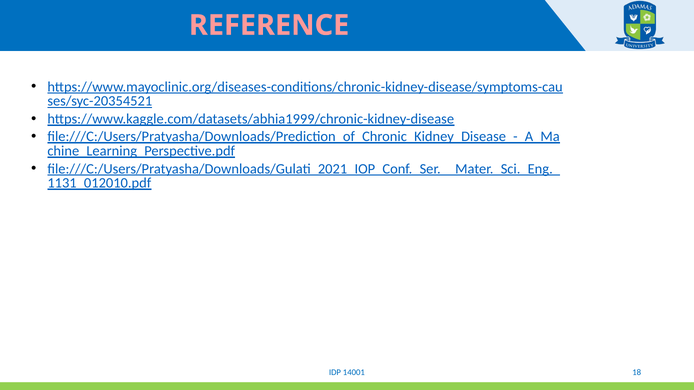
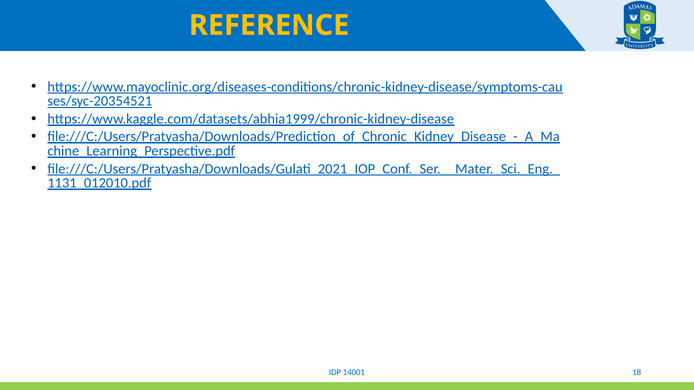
REFERENCE colour: pink -> yellow (269, 25)
